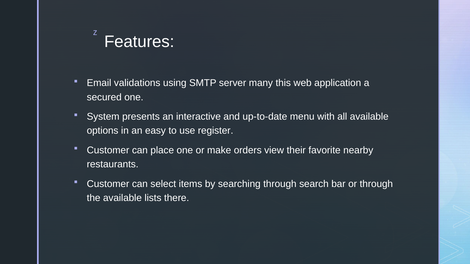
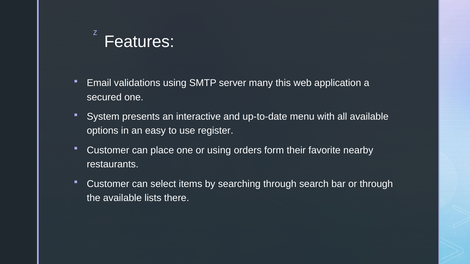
or make: make -> using (219, 150)
view: view -> form (274, 150)
